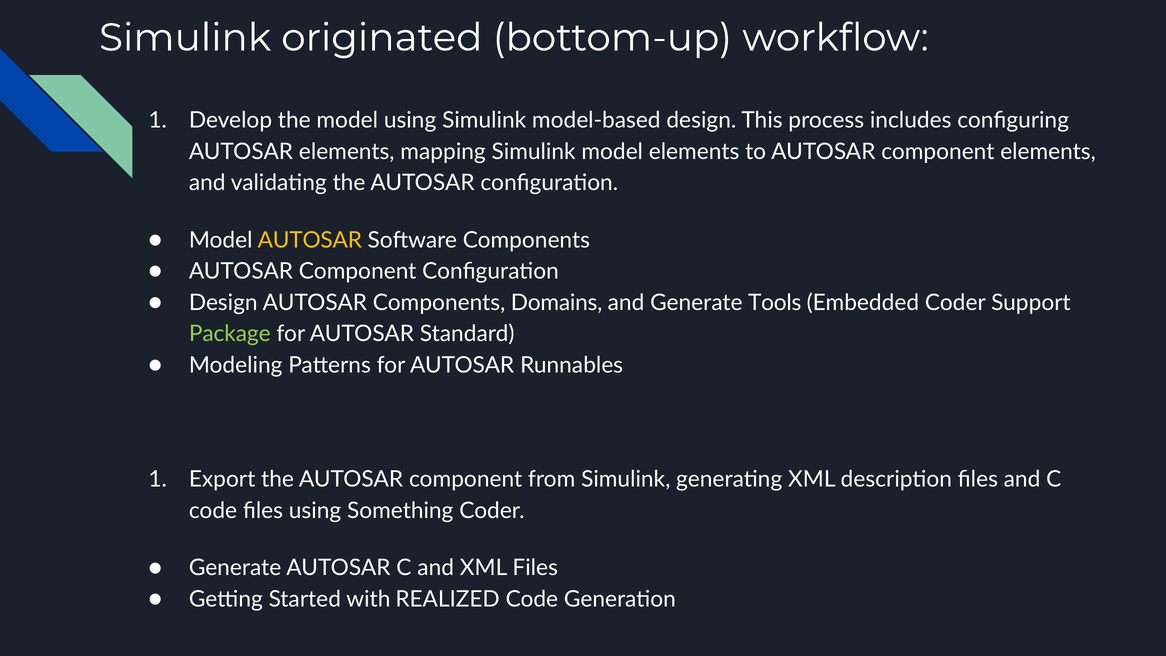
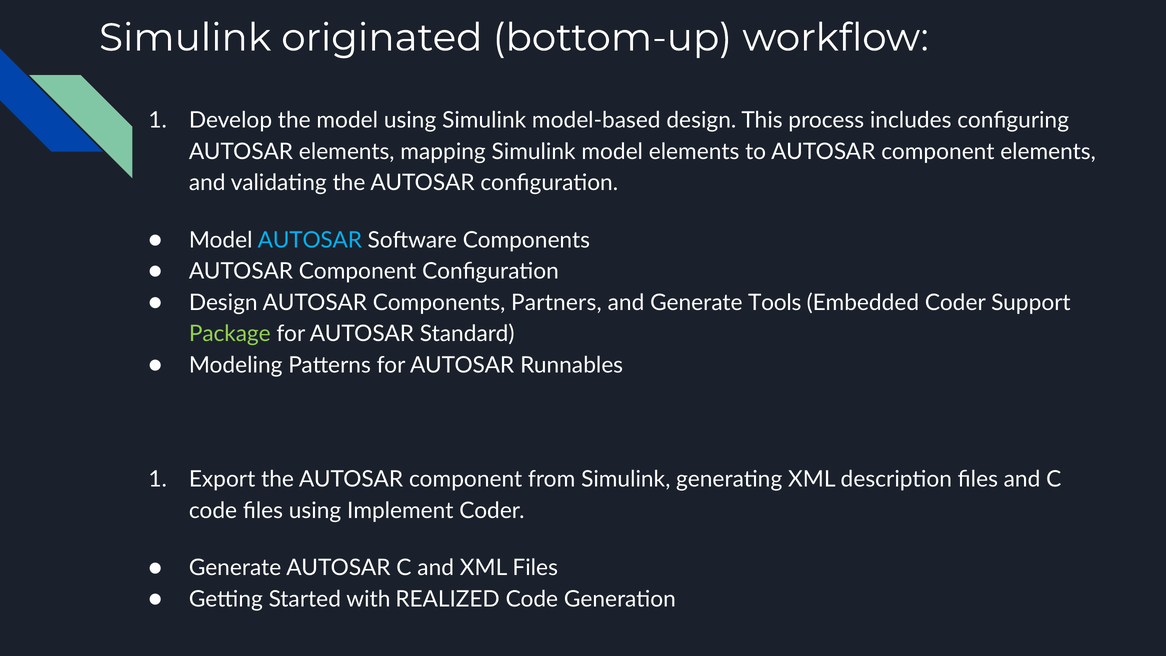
AUTOSAR colour: yellow -> light blue (310, 240)
Domains: Domains -> Partners (556, 303)
Something: Something -> Implement (400, 511)
